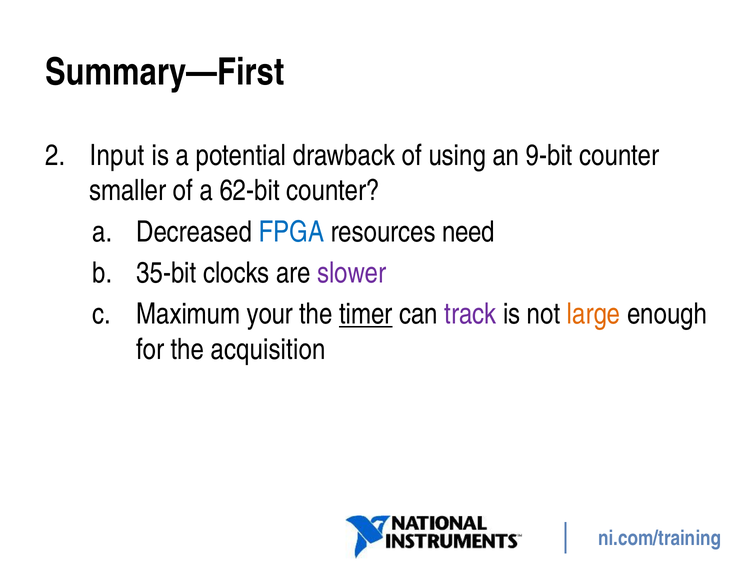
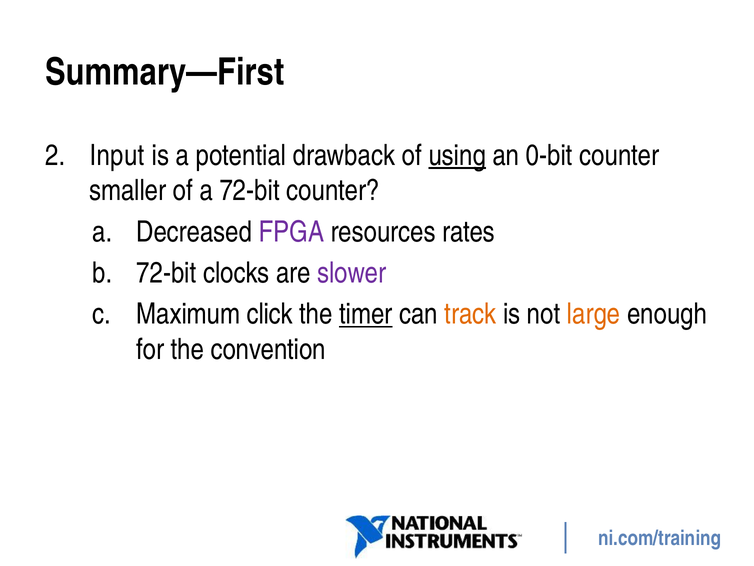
using underline: none -> present (457, 155)
9-bit: 9-bit -> 0-bit (549, 155)
a 62-bit: 62-bit -> 72-bit (250, 191)
FPGA colour: blue -> purple (291, 232)
need: need -> rates (469, 232)
35-bit: 35-bit -> 72-bit (166, 273)
your: your -> click (270, 314)
track colour: purple -> orange (470, 314)
acquisition: acquisition -> convention (268, 349)
